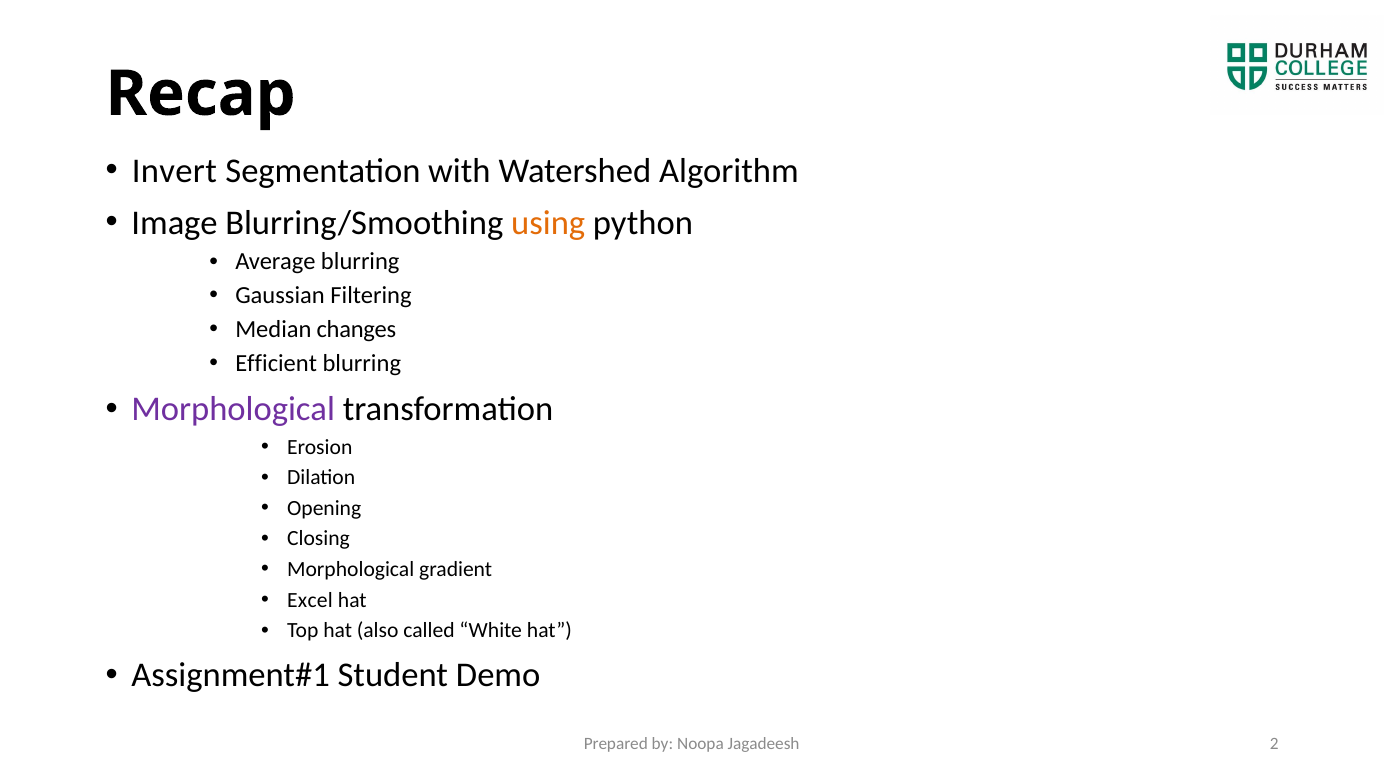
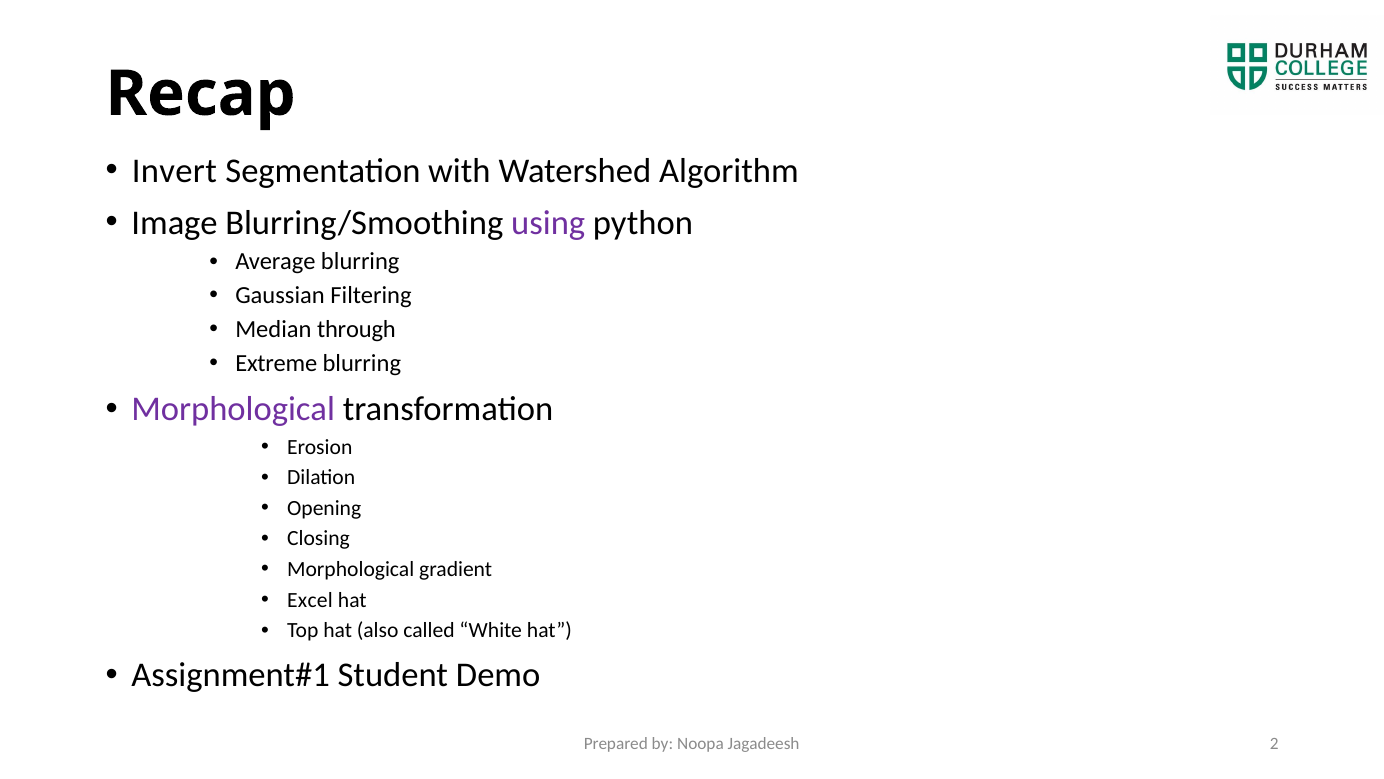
using colour: orange -> purple (548, 223)
changes: changes -> through (356, 329)
Efficient: Efficient -> Extreme (276, 363)
